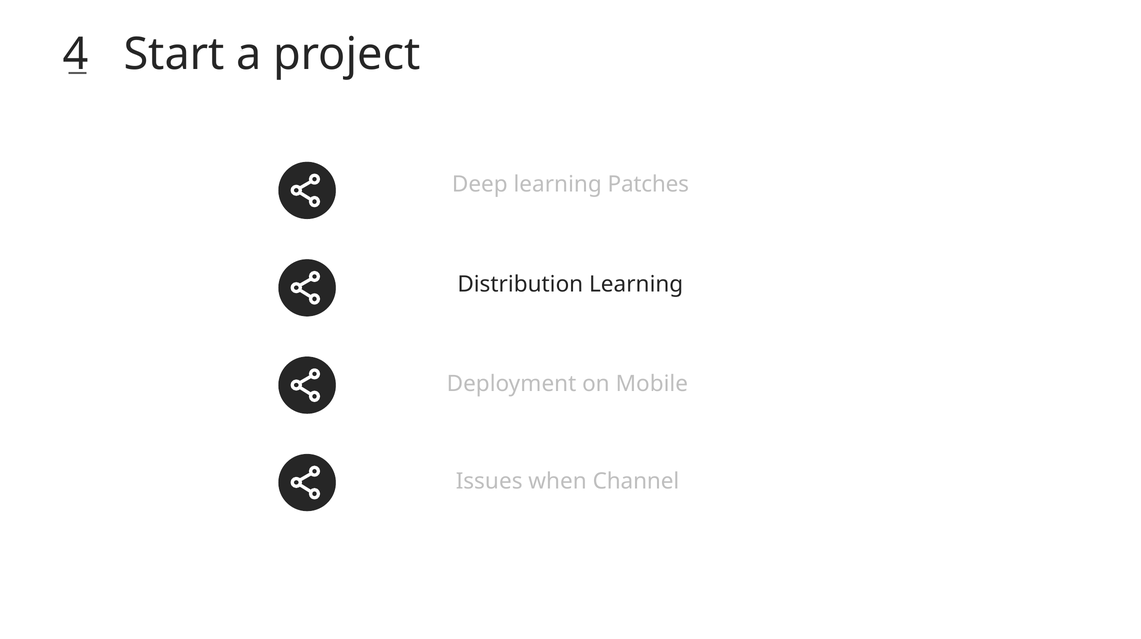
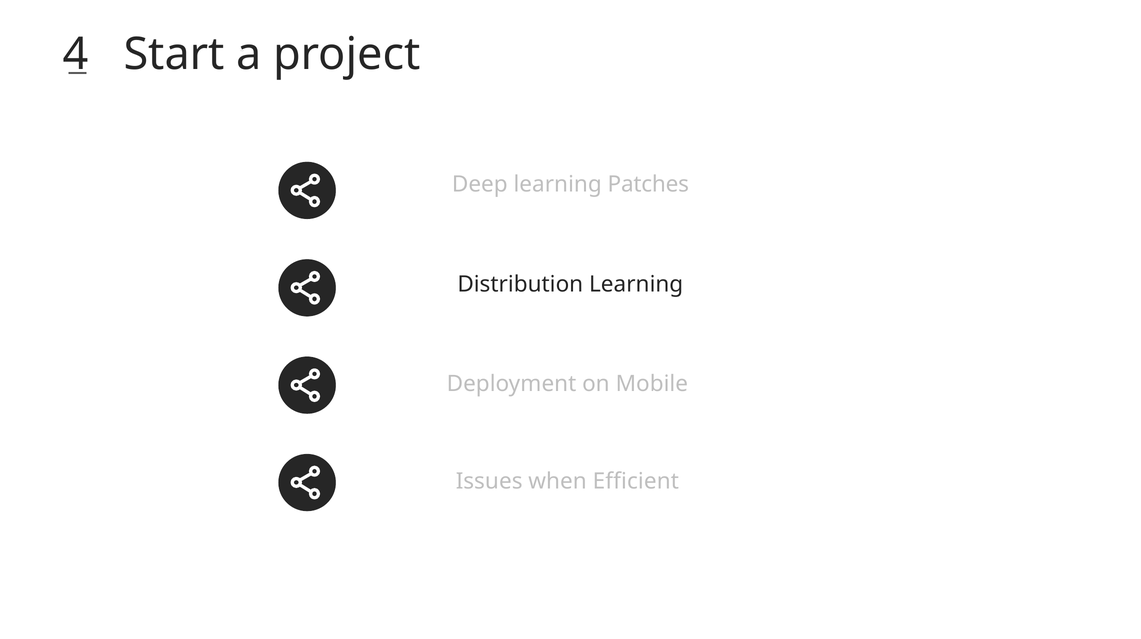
Channel: Channel -> Efficient (636, 481)
